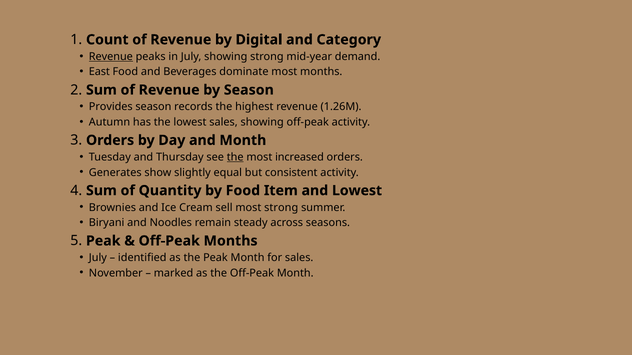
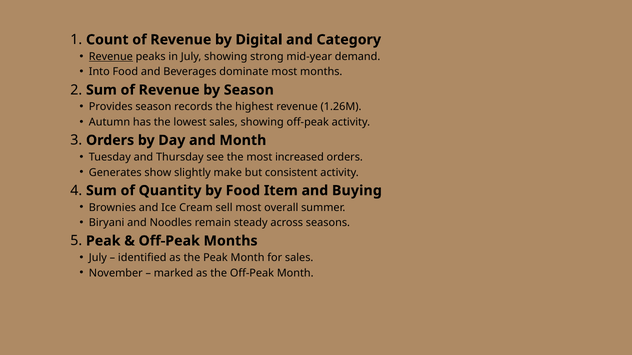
East: East -> Into (99, 72)
the underline: present -> none (235, 157)
equal: equal -> make (228, 173)
and Lowest: Lowest -> Buying (357, 191)
most strong: strong -> overall (281, 208)
